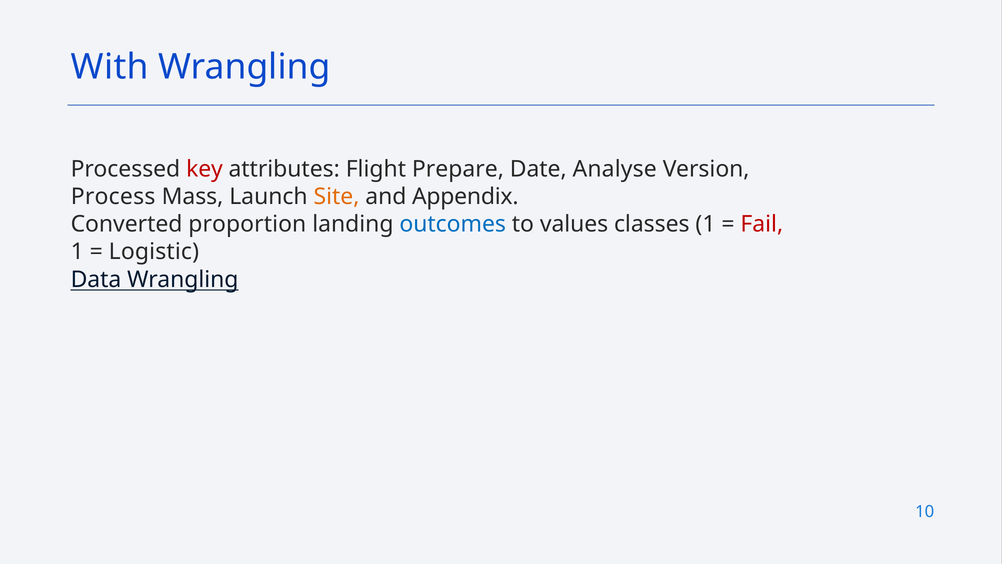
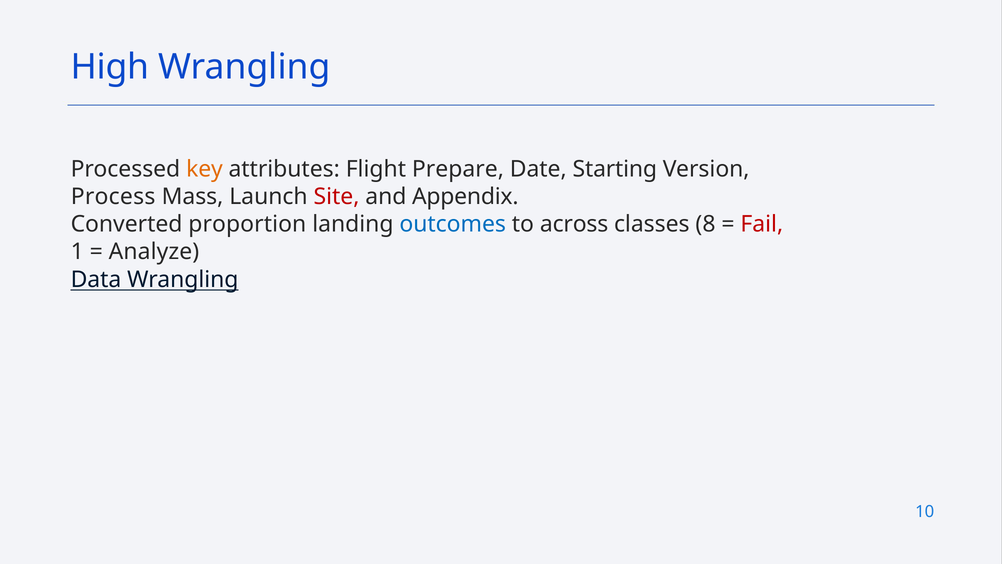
With: With -> High (110, 67)
key colour: red -> orange (204, 169)
Analyse: Analyse -> Starting (615, 169)
Site colour: orange -> red (337, 197)
values: values -> across (574, 224)
classes 1: 1 -> 8 (706, 224)
Logistic: Logistic -> Analyze (154, 252)
